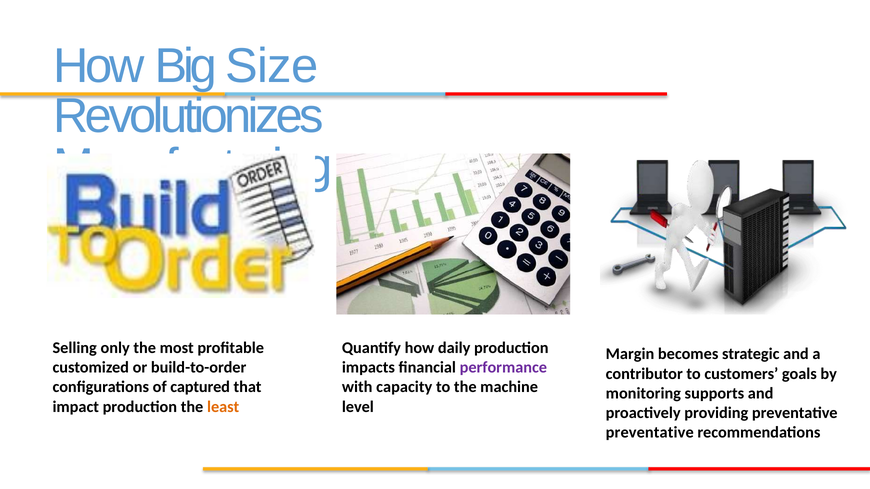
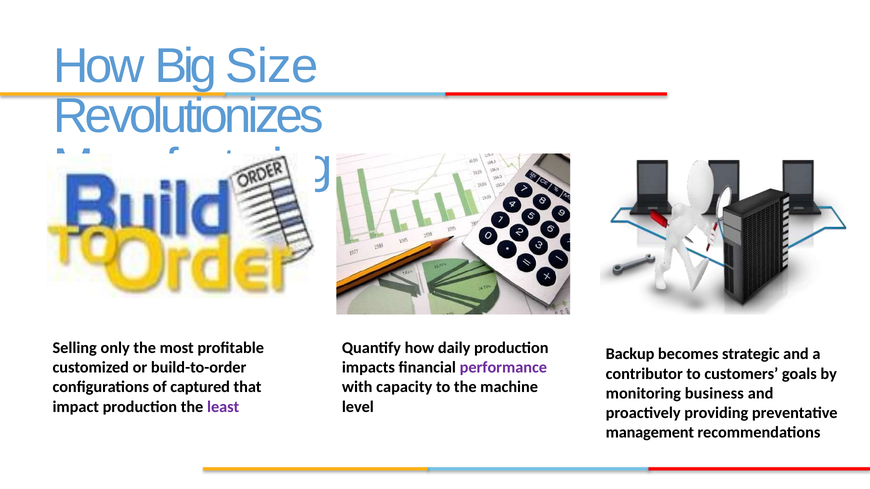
Margin: Margin -> Backup (630, 354)
supports: supports -> business (714, 394)
least colour: orange -> purple (223, 407)
preventative: preventative -> management (650, 433)
